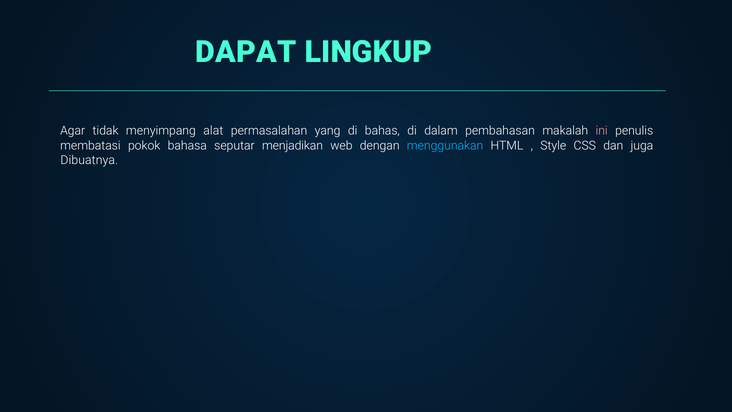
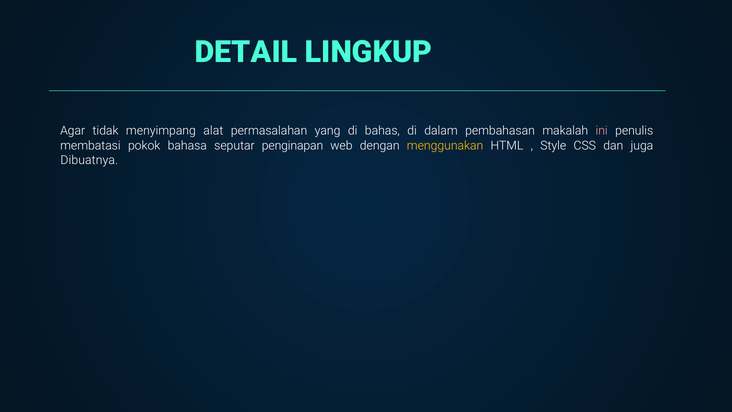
DAPAT: DAPAT -> DETAIL (246, 52)
menjadikan: menjadikan -> penginapan (293, 145)
menggunakan colour: light blue -> yellow (445, 145)
